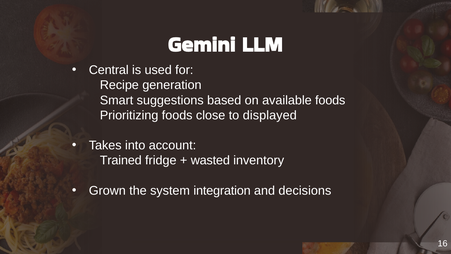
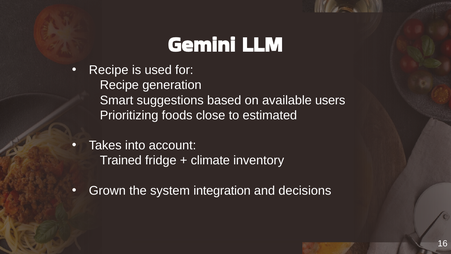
Central: Central -> Recipe (109, 70)
available foods: foods -> users (330, 100)
displayed: displayed -> estimated (270, 115)
wasted: wasted -> climate (210, 160)
